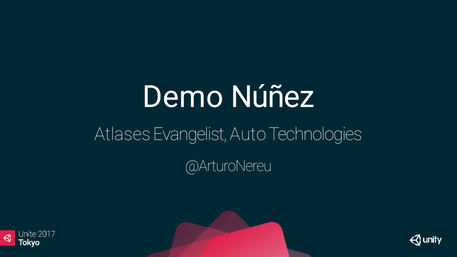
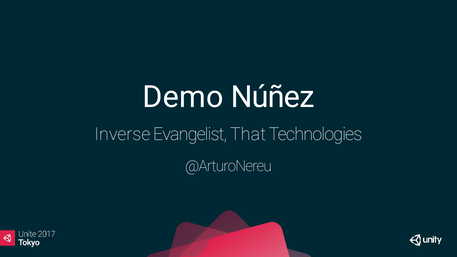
Atlases: Atlases -> Inverse (123, 134)
Auto: Auto -> That (248, 134)
